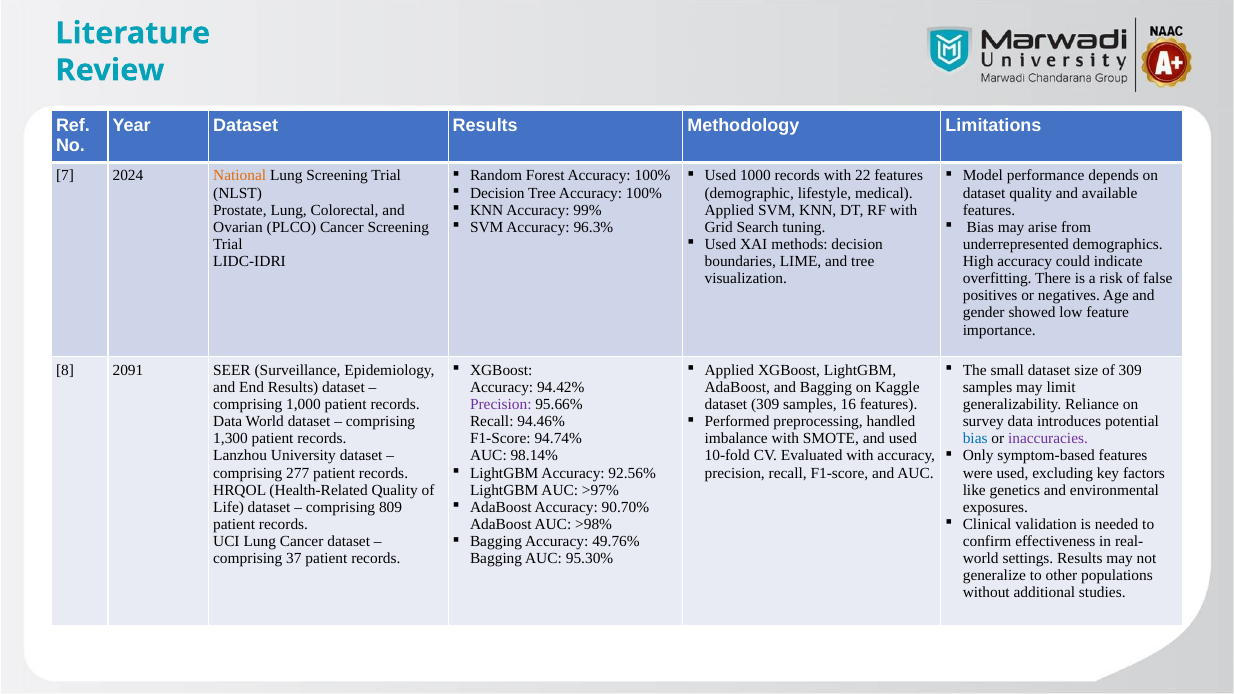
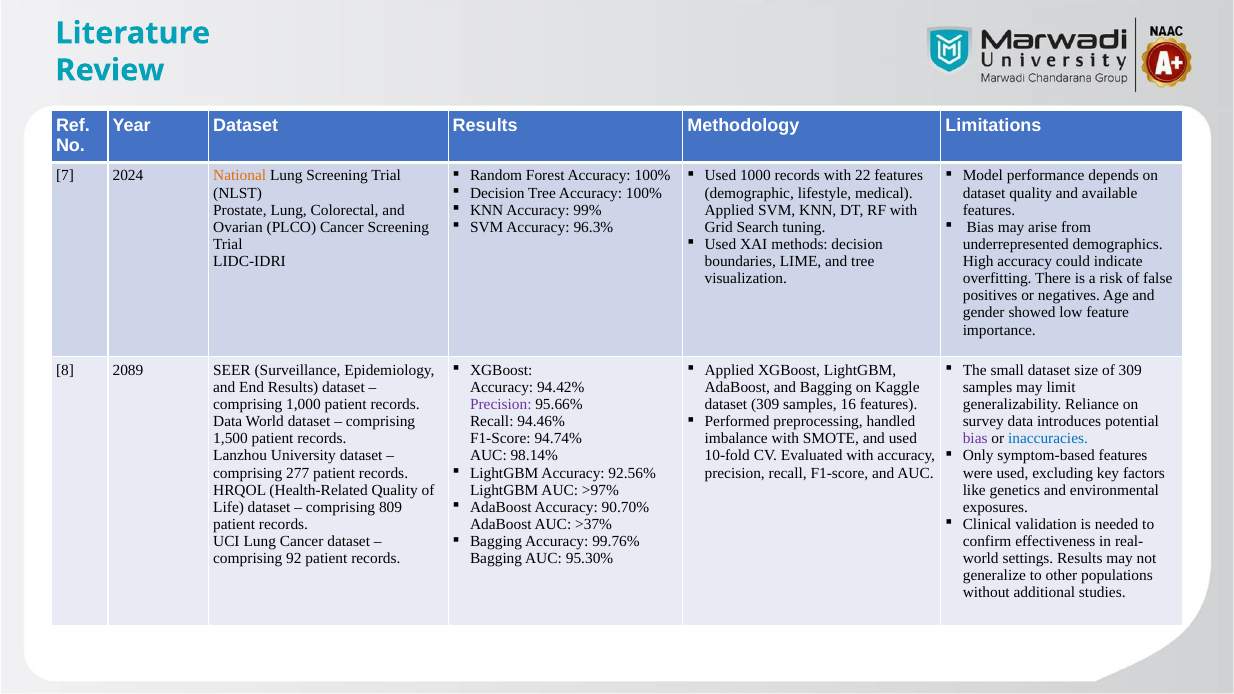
2091: 2091 -> 2089 (128, 370)
1,300: 1,300 -> 1,500 (231, 439)
bias colour: blue -> purple (975, 439)
inaccuracies colour: purple -> blue (1048, 439)
>98%: >98% -> >37% (594, 524)
49.76%: 49.76% -> 99.76% (616, 542)
37: 37 -> 92 (294, 559)
